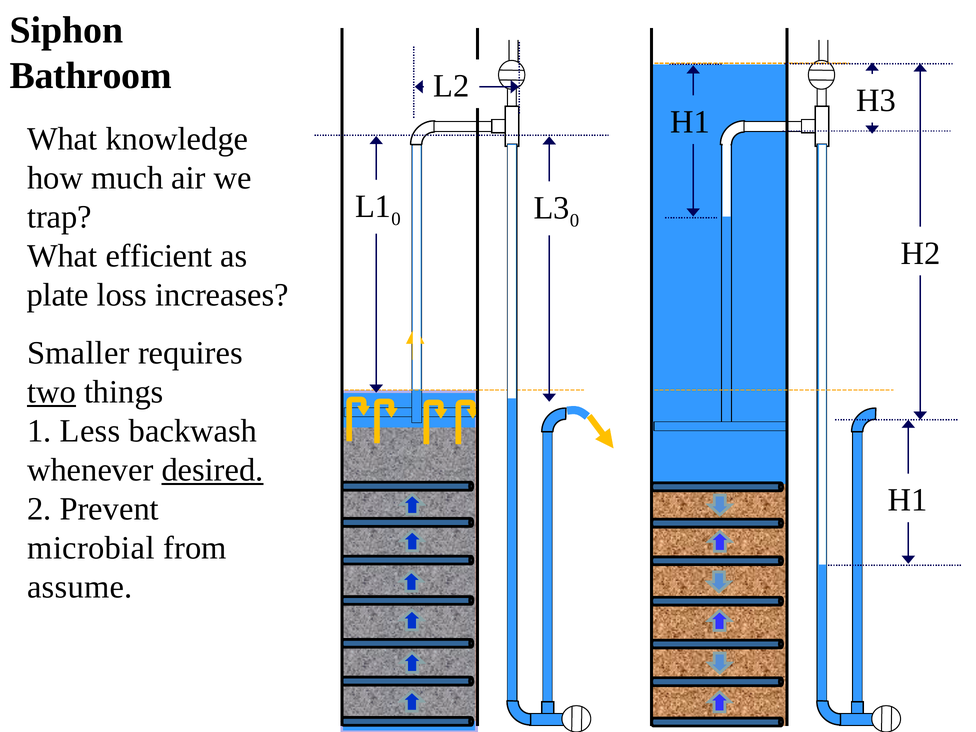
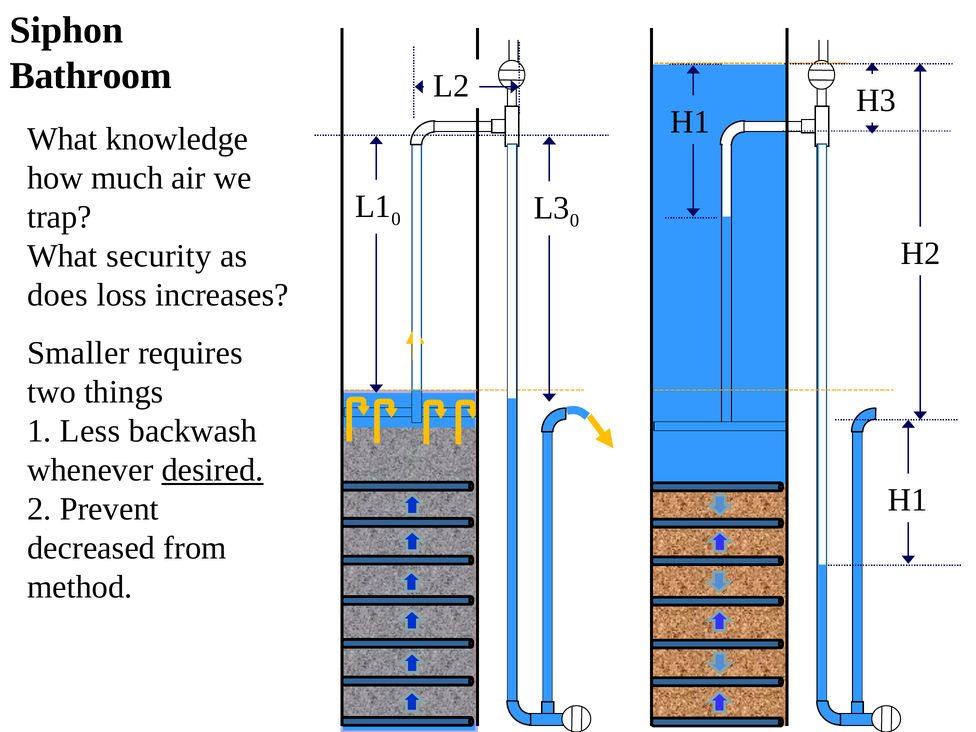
efficient: efficient -> security (159, 256)
plate: plate -> does (58, 295)
two underline: present -> none (51, 392)
microbial: microbial -> decreased (91, 548)
assume: assume -> method (80, 587)
